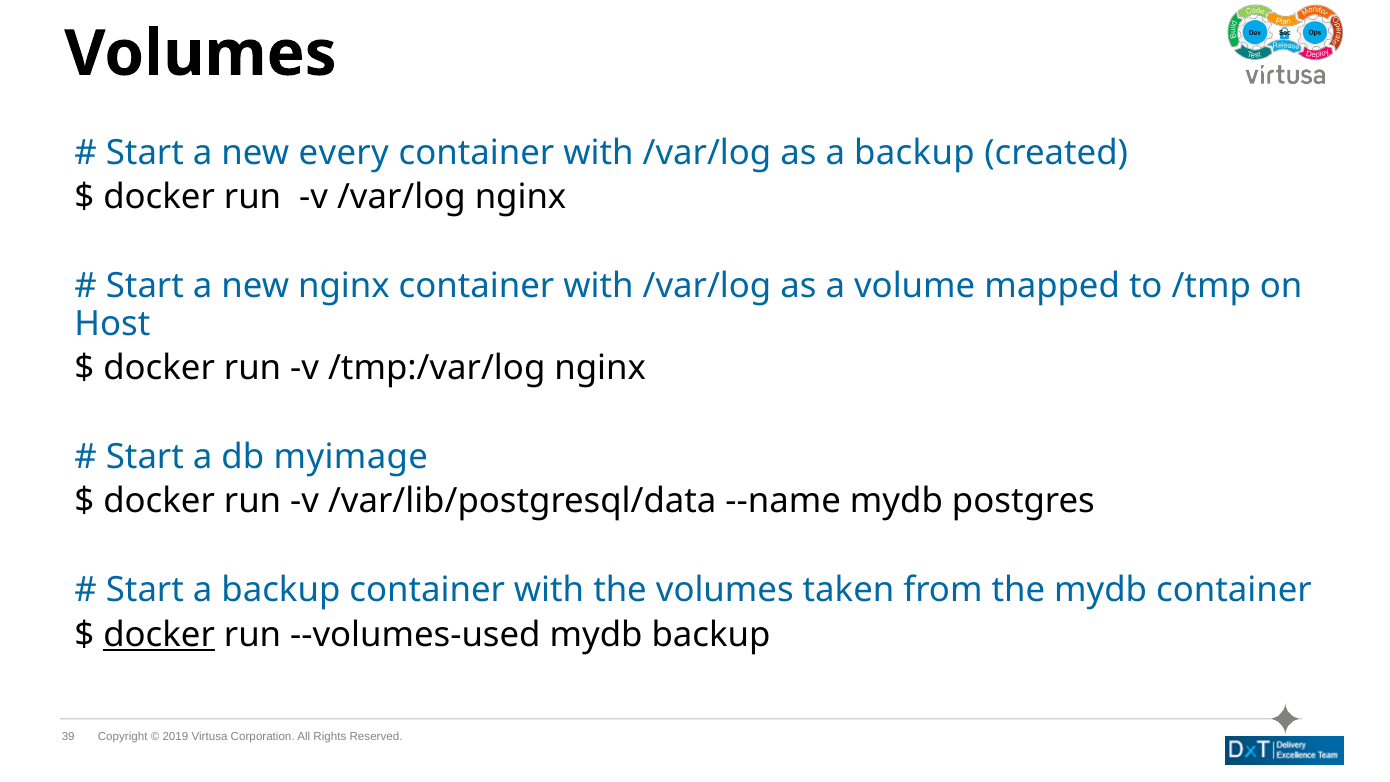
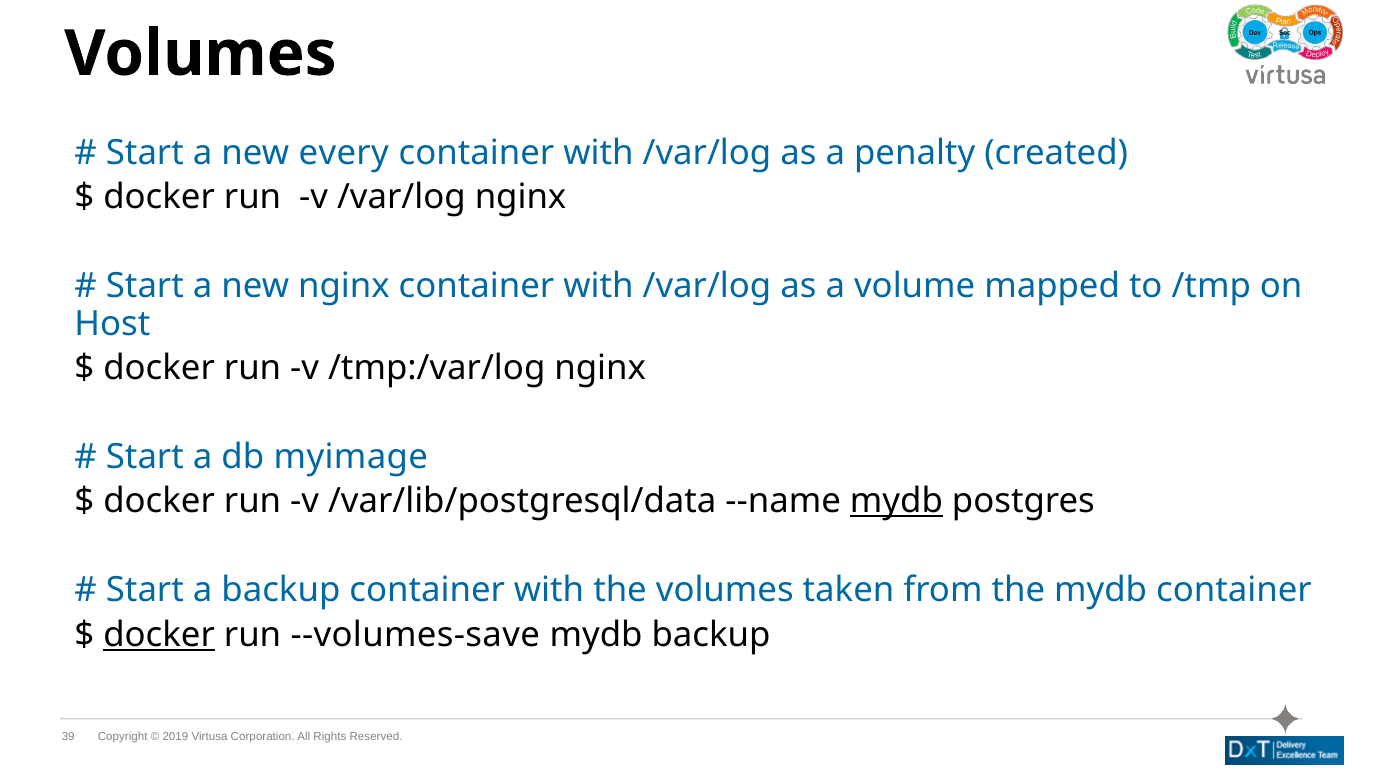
as a backup: backup -> penalty (915, 153)
mydb underline: none -> present (896, 501)
--volumes-used: --volumes-used -> --volumes-save (415, 635)
